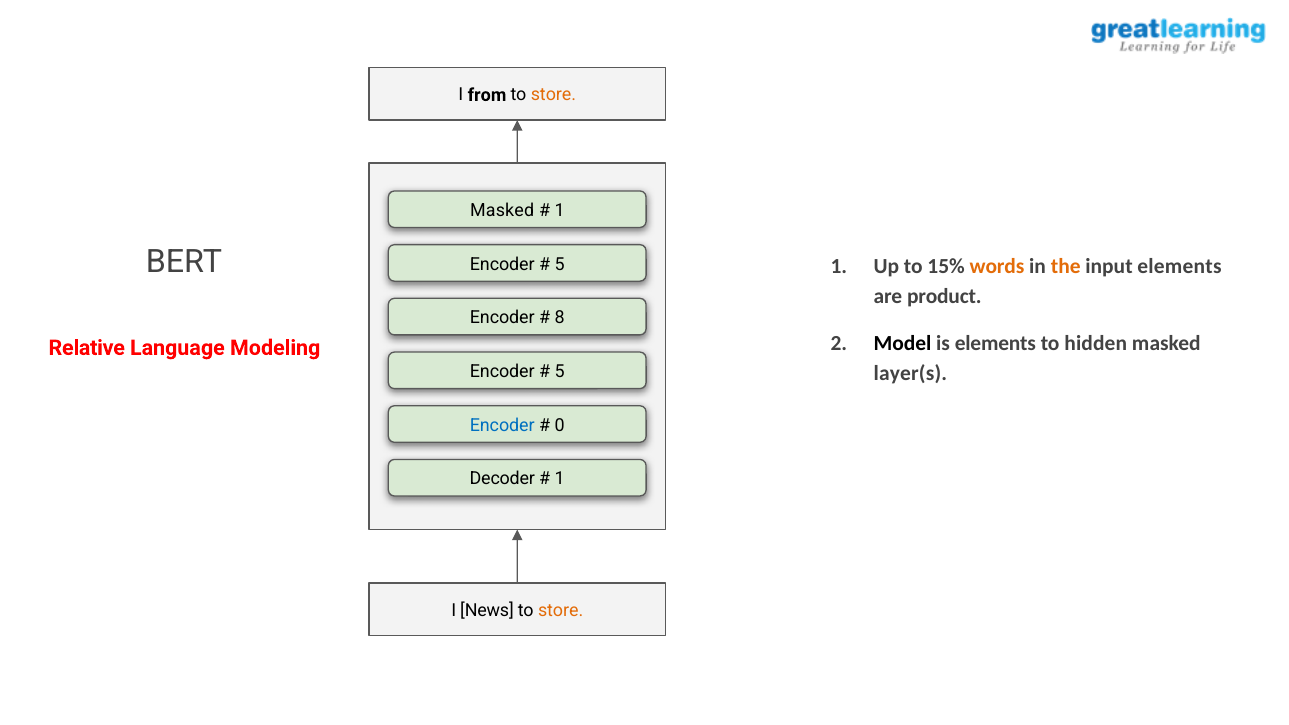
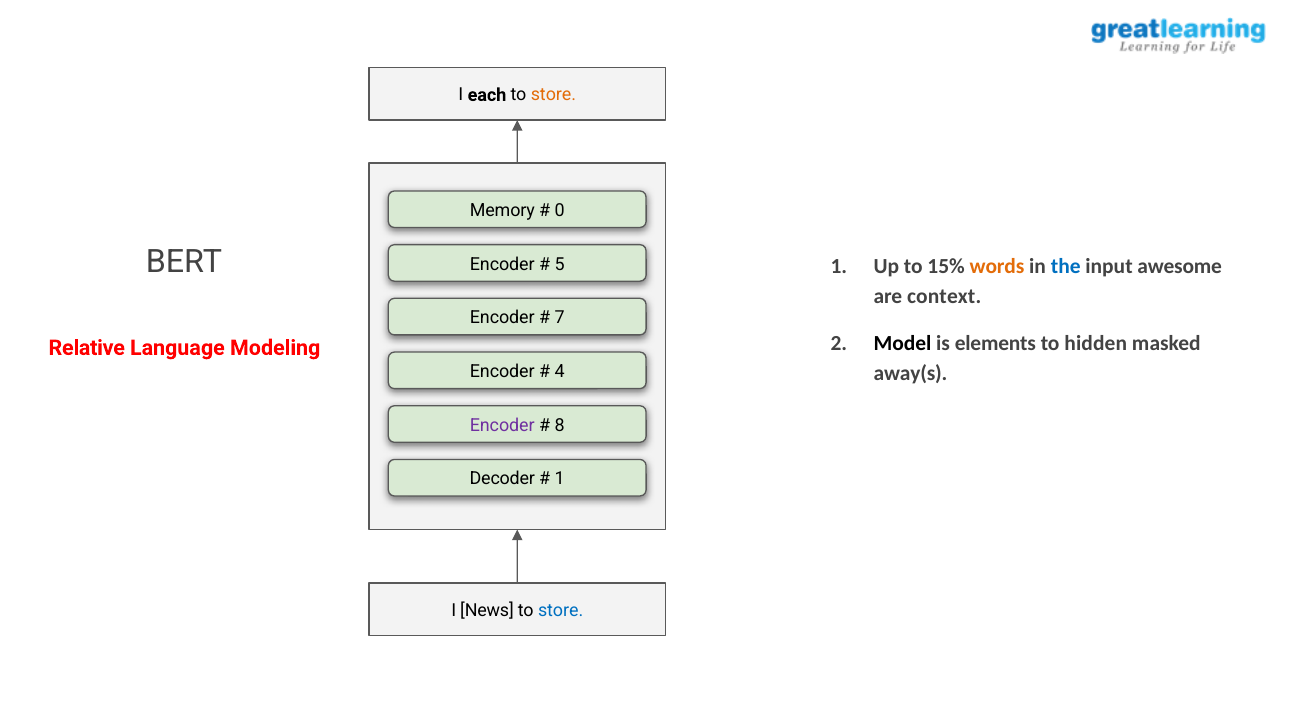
from: from -> each (487, 95)
Masked: Masked -> Memory (502, 210)
1: 1 -> 0 (560, 210)
the colour: orange -> blue (1066, 267)
input elements: elements -> awesome (1180, 267)
product: product -> context (944, 296)
8: 8 -> 7 (560, 318)
5: 5 -> 4 (560, 372)
layer(s: layer(s -> away(s (911, 373)
Encoder colour: blue -> purple (502, 425)
0: 0 -> 8 (560, 425)
store colour: orange -> blue (561, 611)
